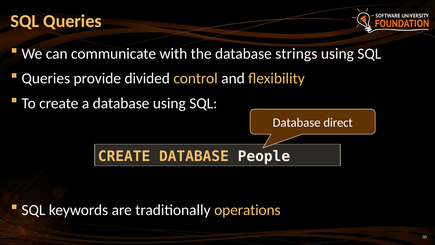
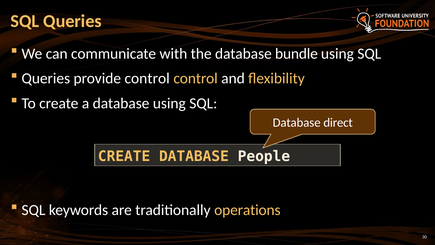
strings: strings -> bundle (296, 54)
provide divided: divided -> control (147, 78)
